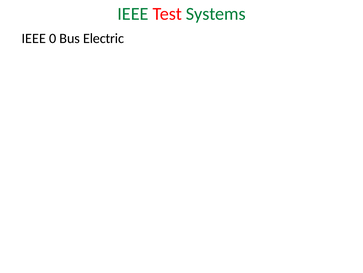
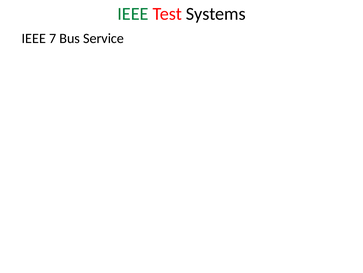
Systems colour: green -> black (216, 14)
0: 0 -> 7 (53, 38)
Electric: Electric -> Service (104, 38)
